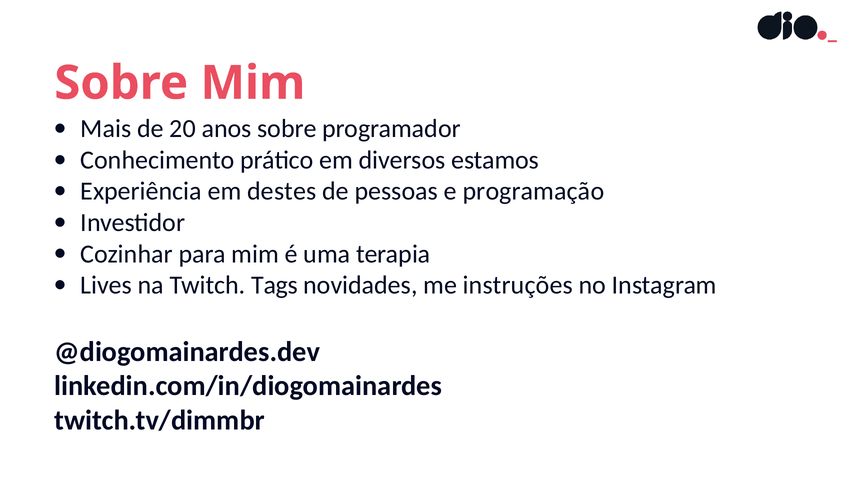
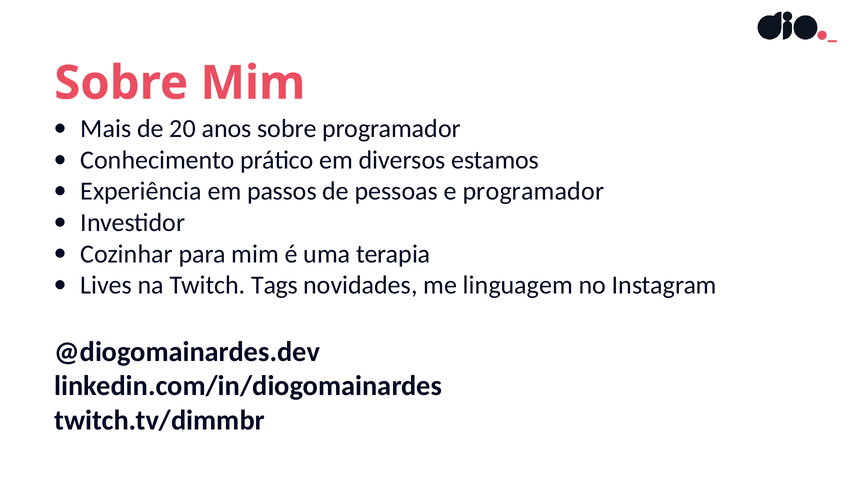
destes: destes -> passos (282, 191)
e programação: programação -> programador (533, 191)
instruções: instruções -> linguagem (518, 285)
